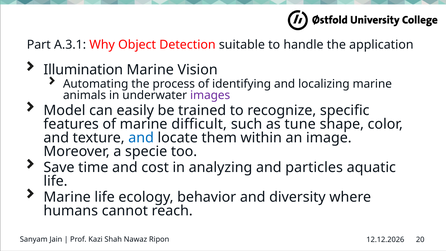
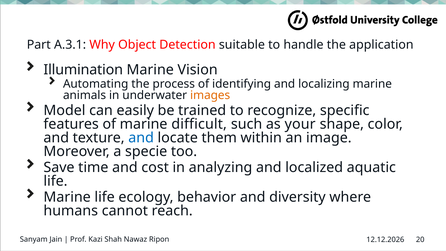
images colour: purple -> orange (210, 95)
tune: tune -> your (300, 124)
particles: particles -> localized (314, 167)
